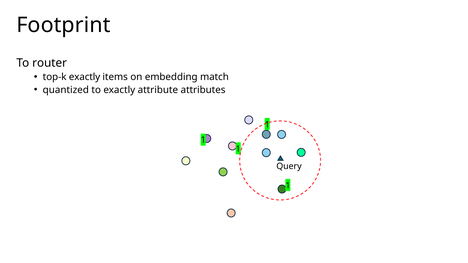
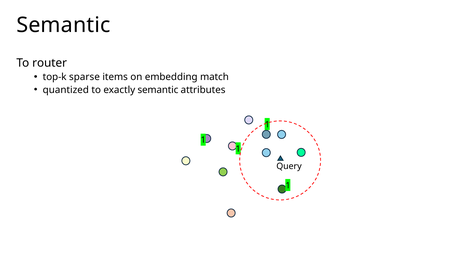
Footprint: Footprint -> Semantic (63, 25)
top-k exactly: exactly -> sparse (84, 77)
exactly attribute: attribute -> semantic (158, 90)
